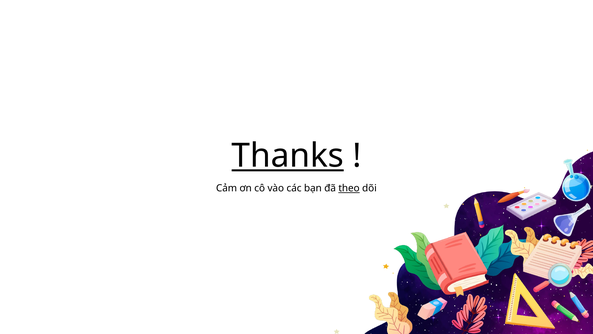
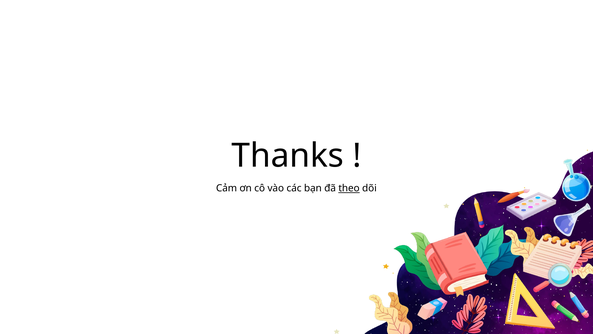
Thanks underline: present -> none (288, 156)
